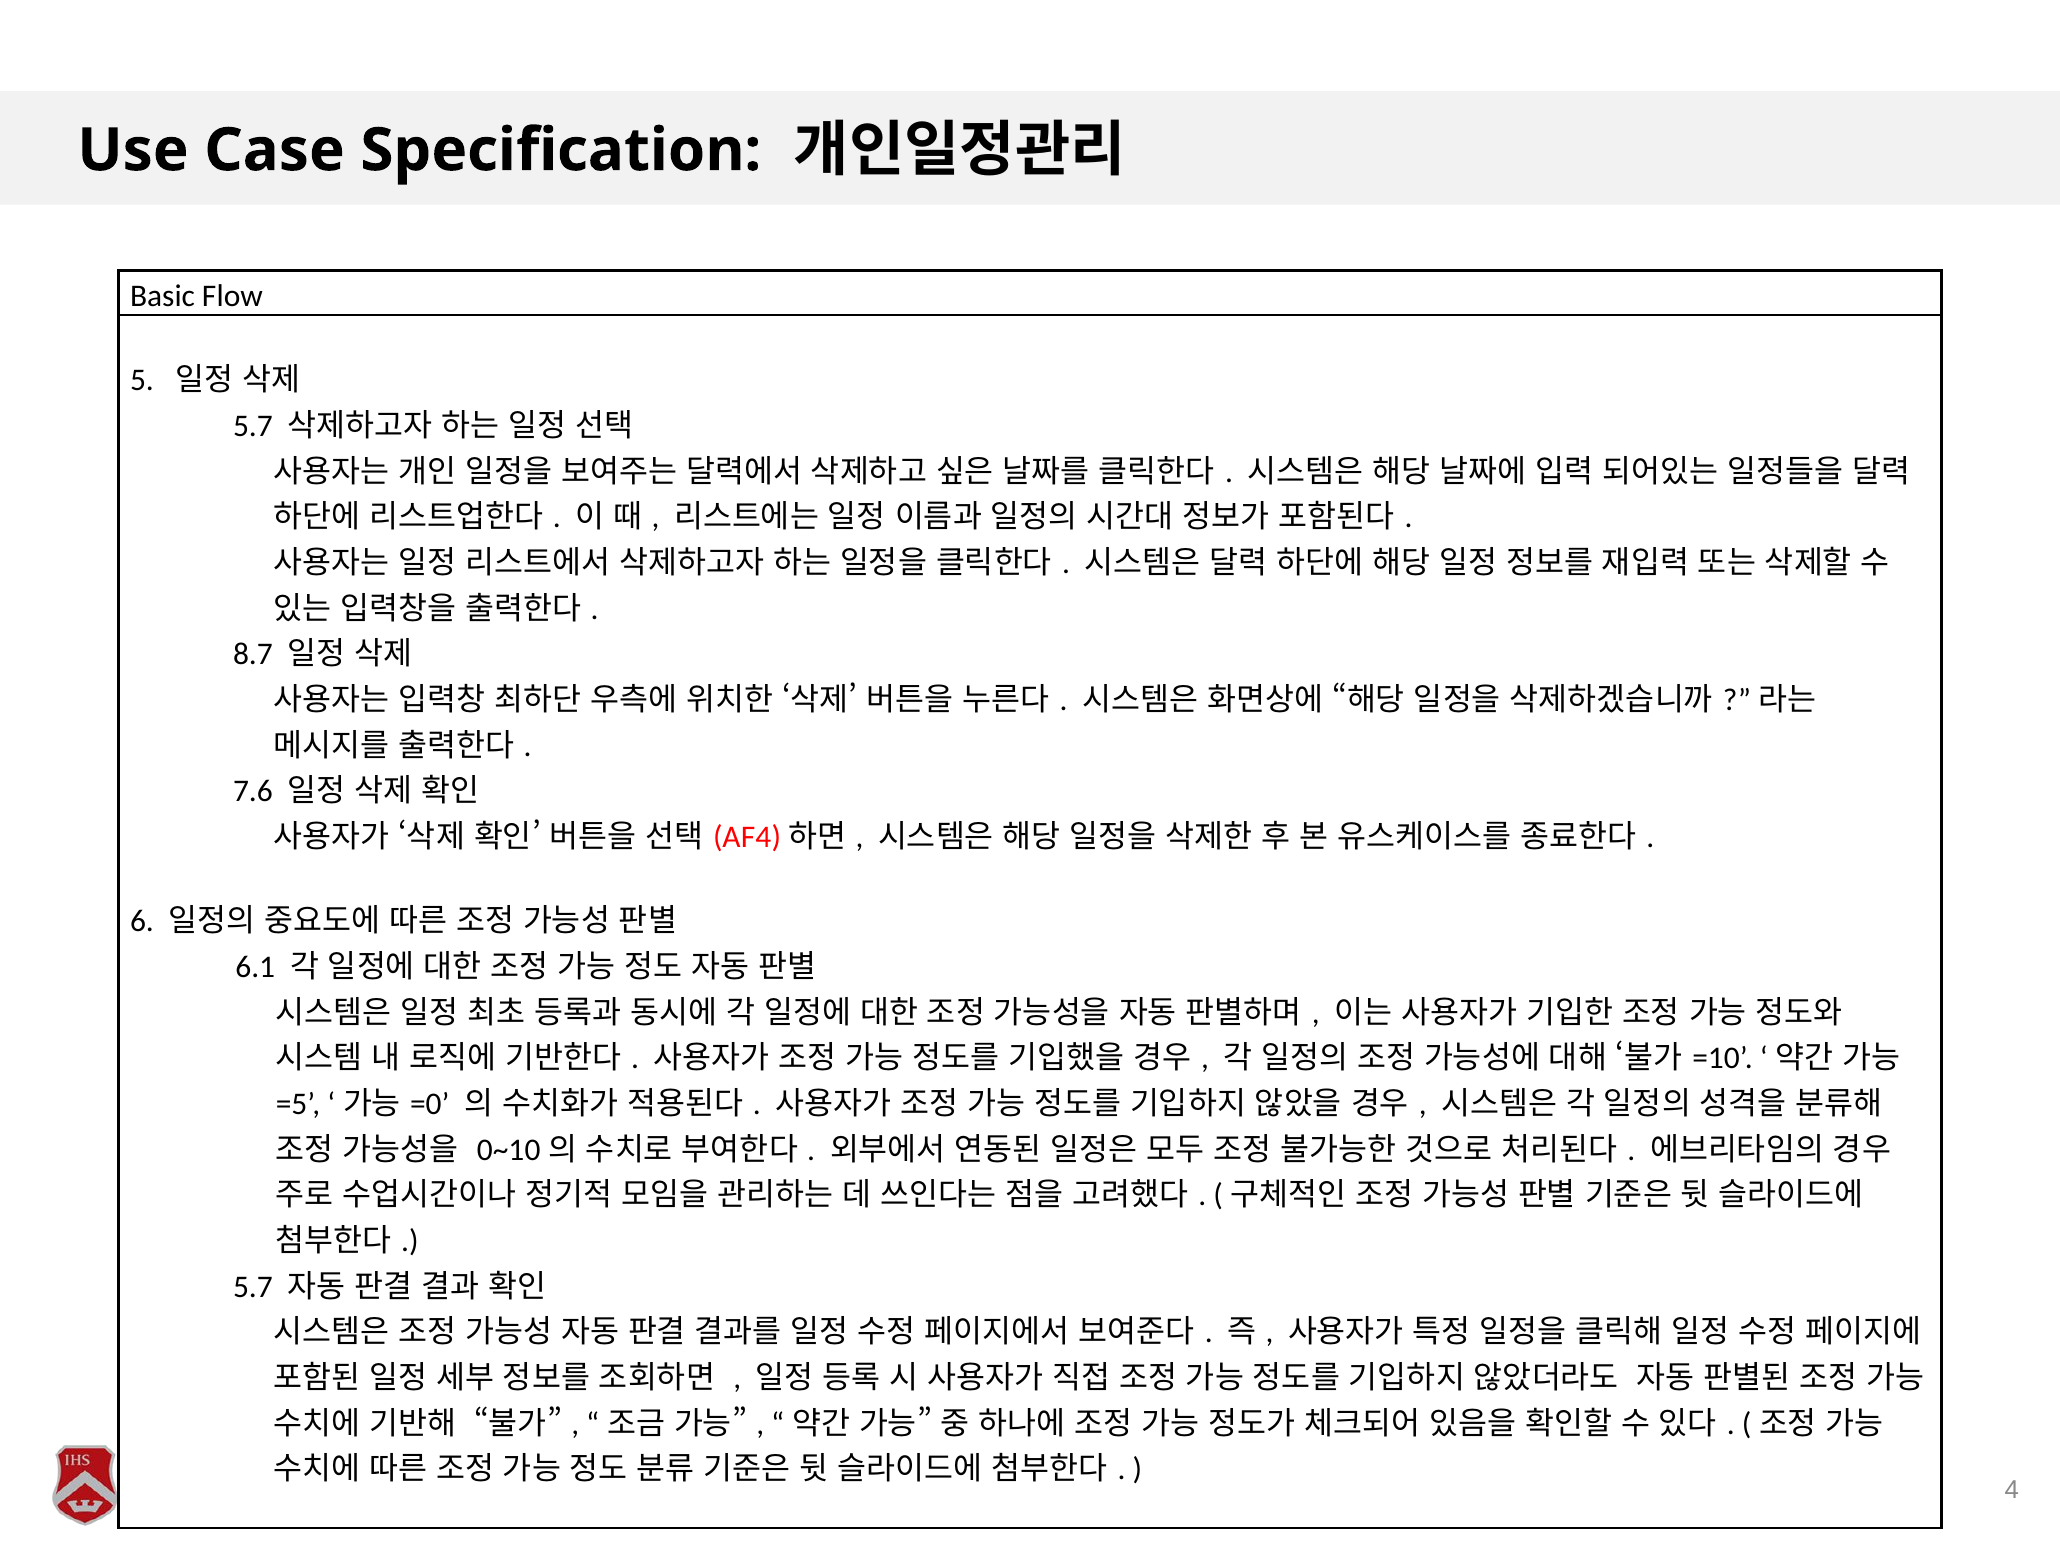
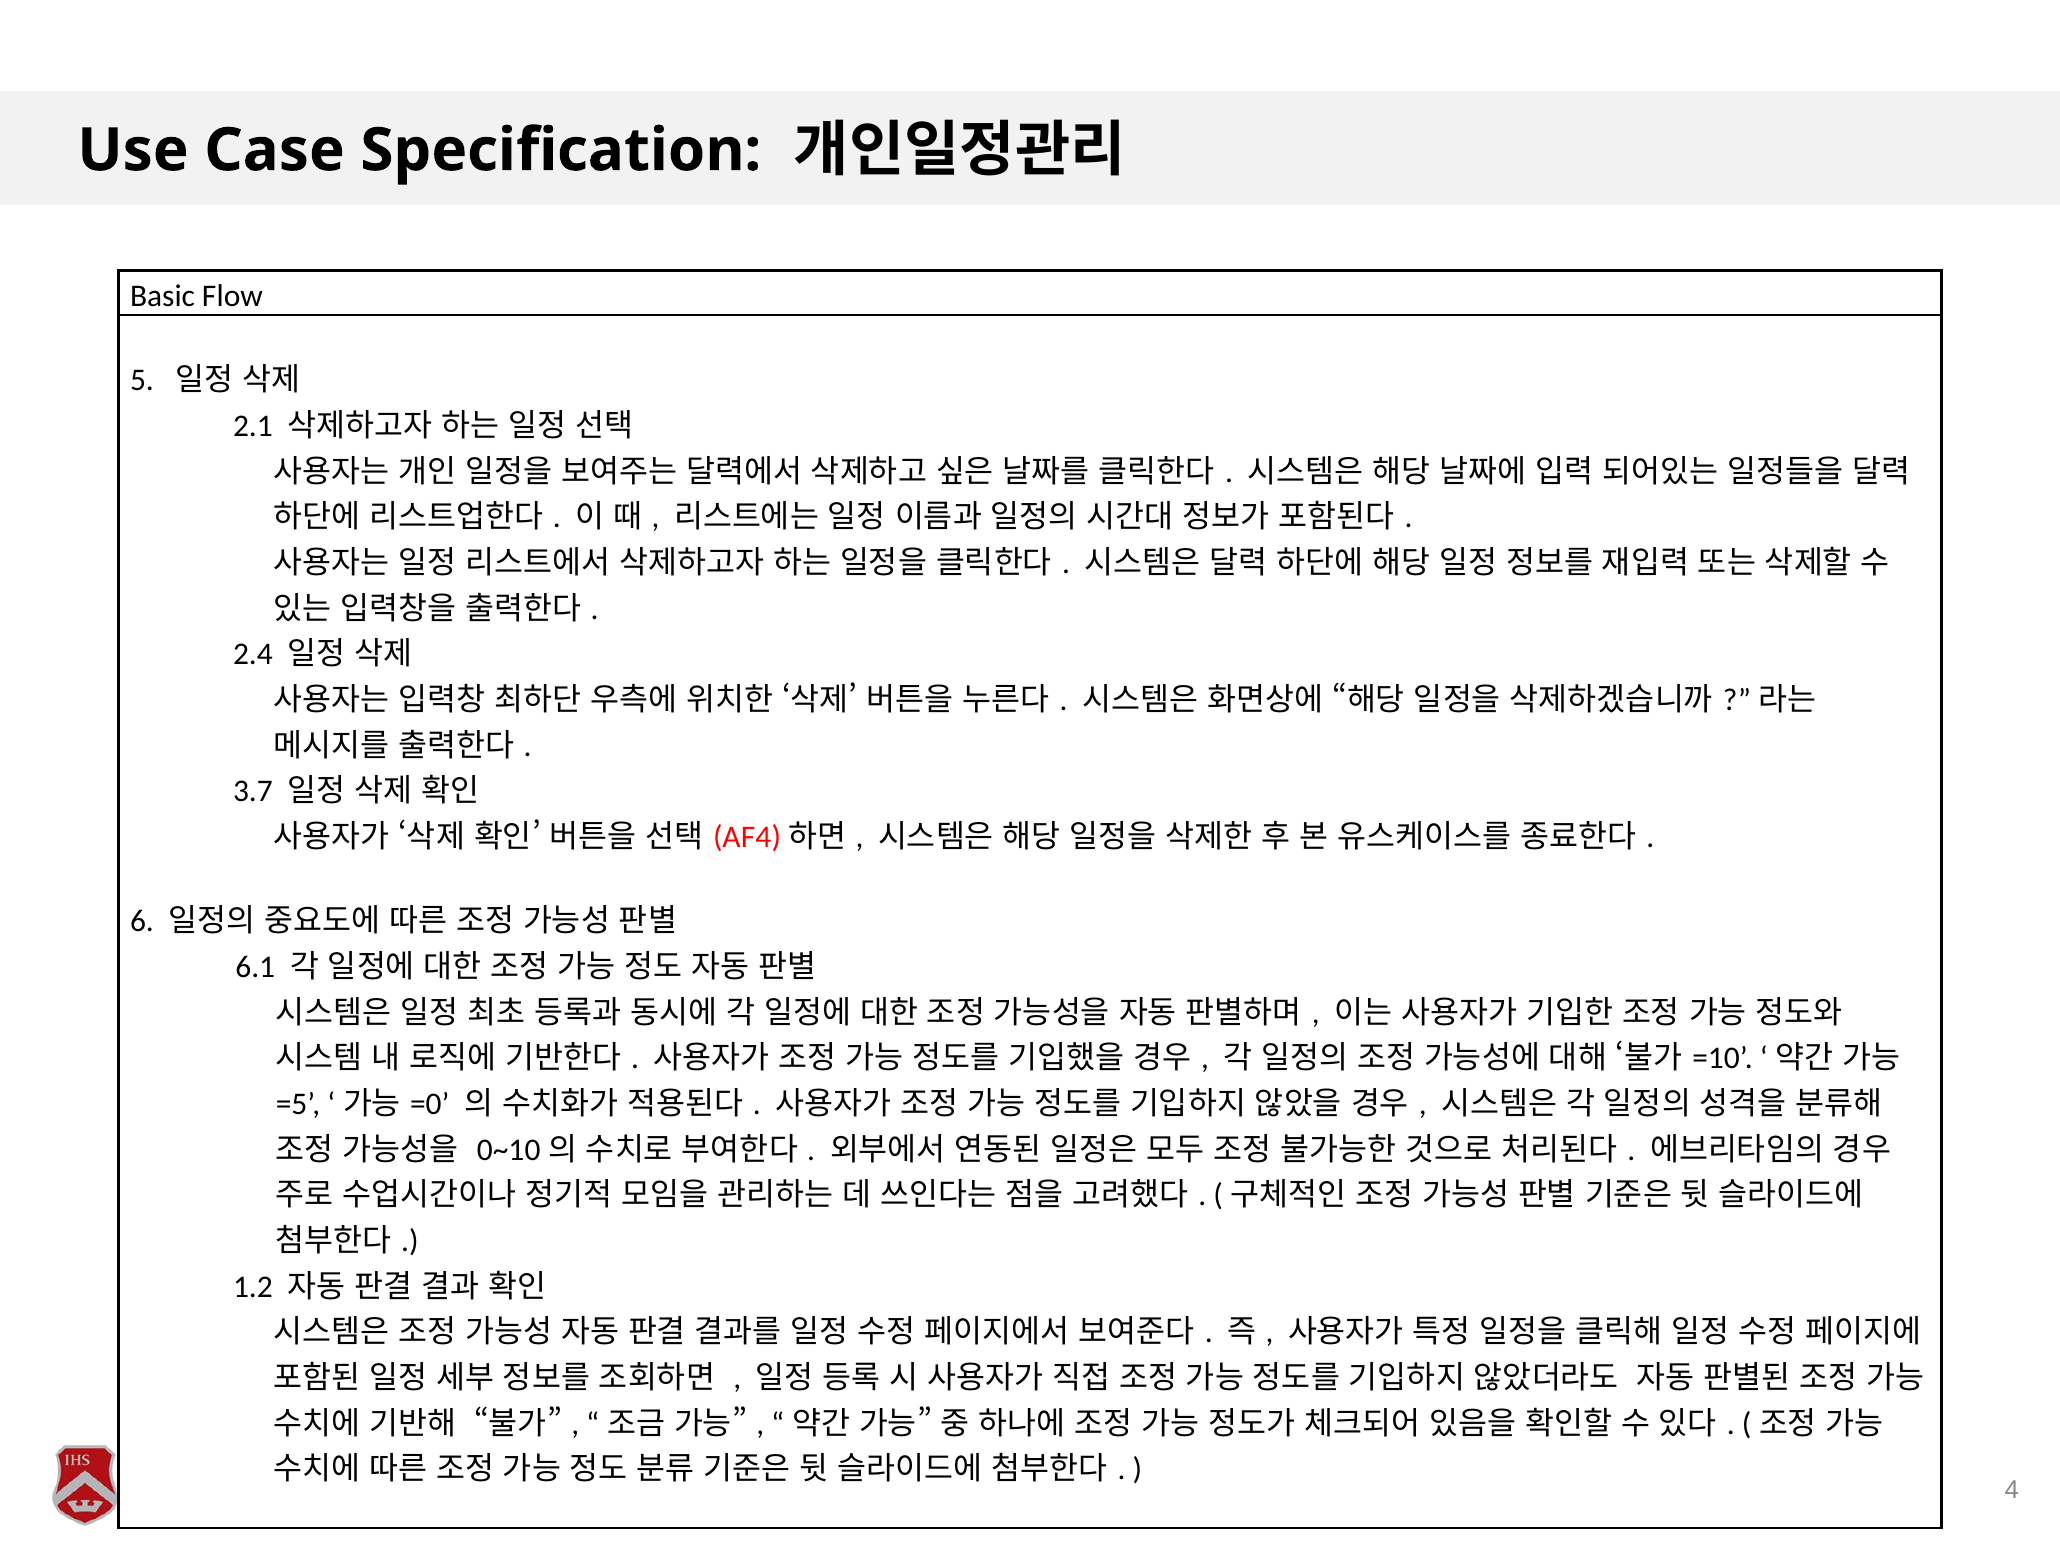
5.7: 5.7 -> 2.1 (253, 426)
8.7: 8.7 -> 2.4 (253, 654)
7.6: 7.6 -> 3.7 (253, 791)
5.7: 5.7 -> 1.2 (253, 1287)
